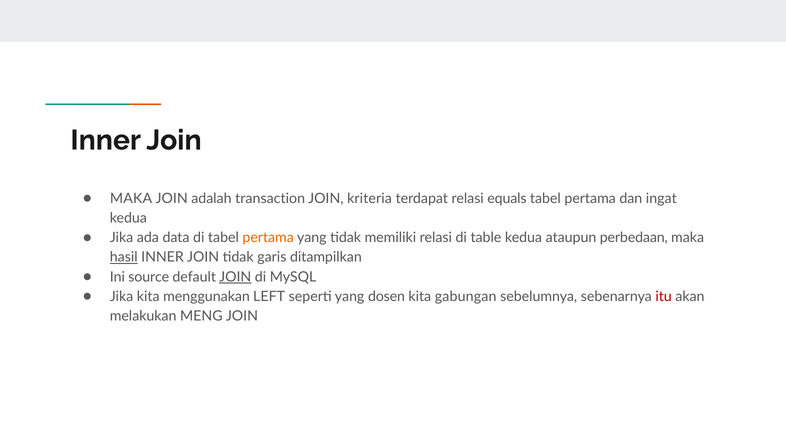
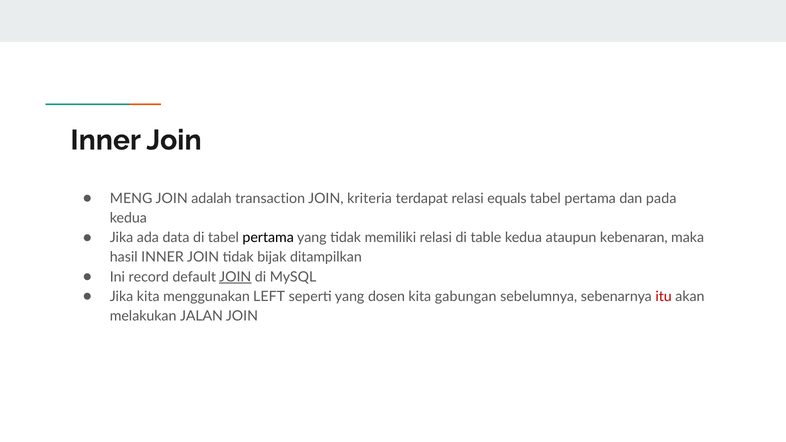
MAKA: MAKA -> MENG (131, 199)
ingat: ingat -> pada (661, 199)
pertama colour: orange -> black (268, 238)
perbedaan: perbedaan -> kebenaran (634, 238)
hasil underline: present -> none (124, 257)
garis: garis -> bijak (272, 257)
source: source -> record (149, 277)
MENG: MENG -> JALAN (201, 316)
